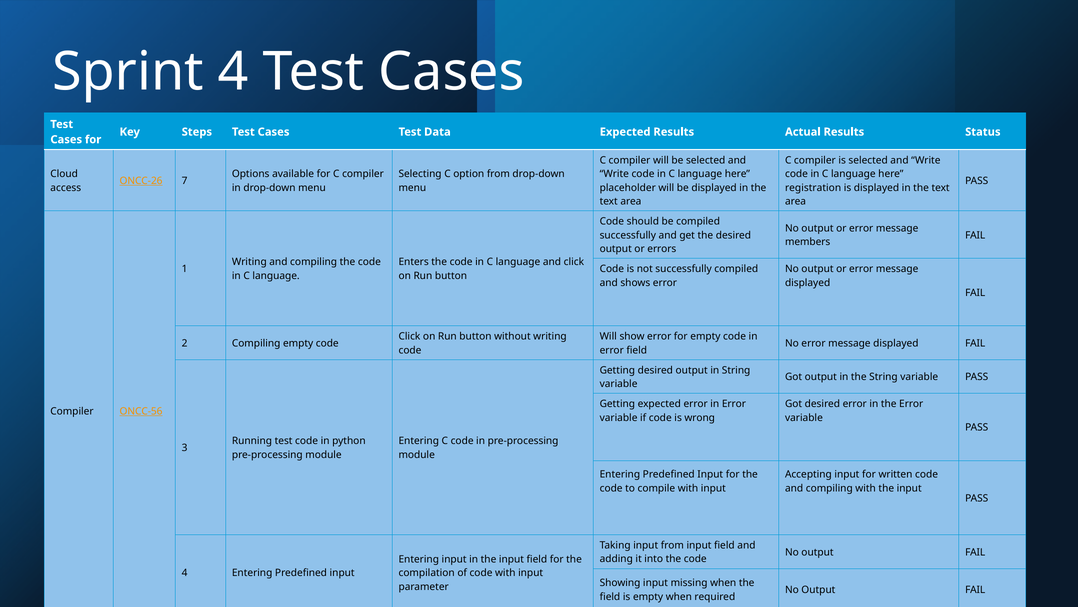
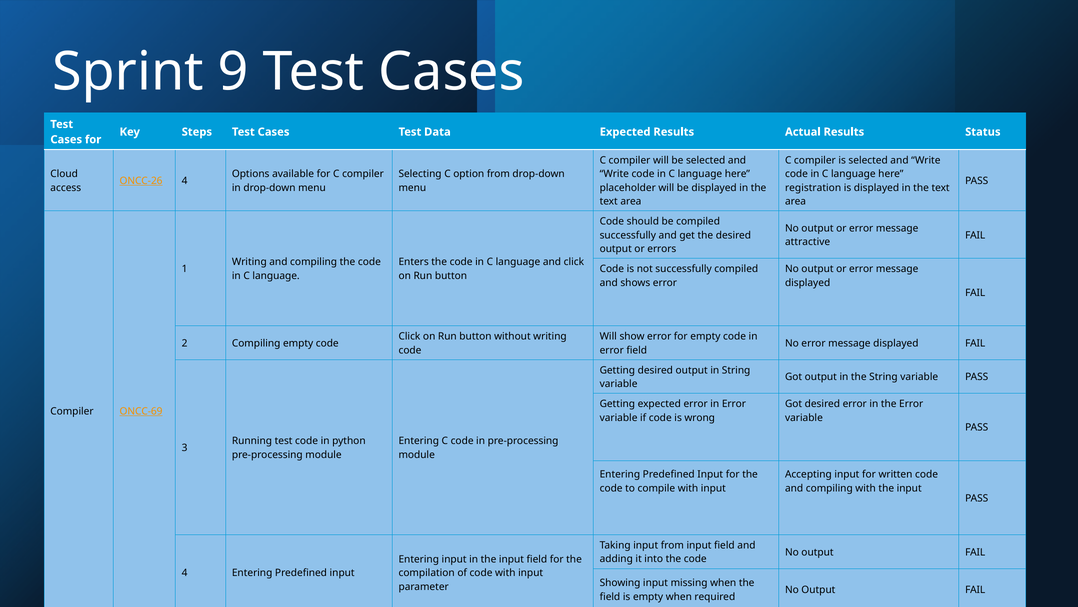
Sprint 4: 4 -> 9 (233, 72)
ONCC-26 7: 7 -> 4 (185, 181)
members: members -> attractive (808, 242)
ONCC-56: ONCC-56 -> ONCC-69 (141, 411)
